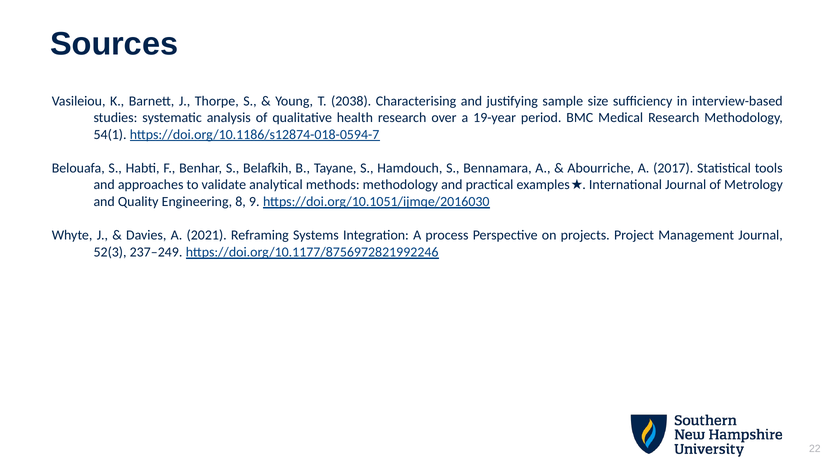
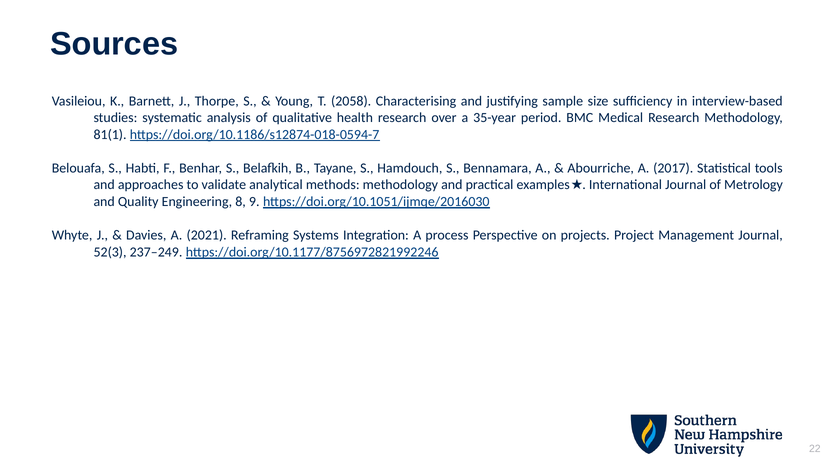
2038: 2038 -> 2058 (351, 101)
19-year: 19-year -> 35-year (495, 118)
54(1: 54(1 -> 81(1 (110, 135)
